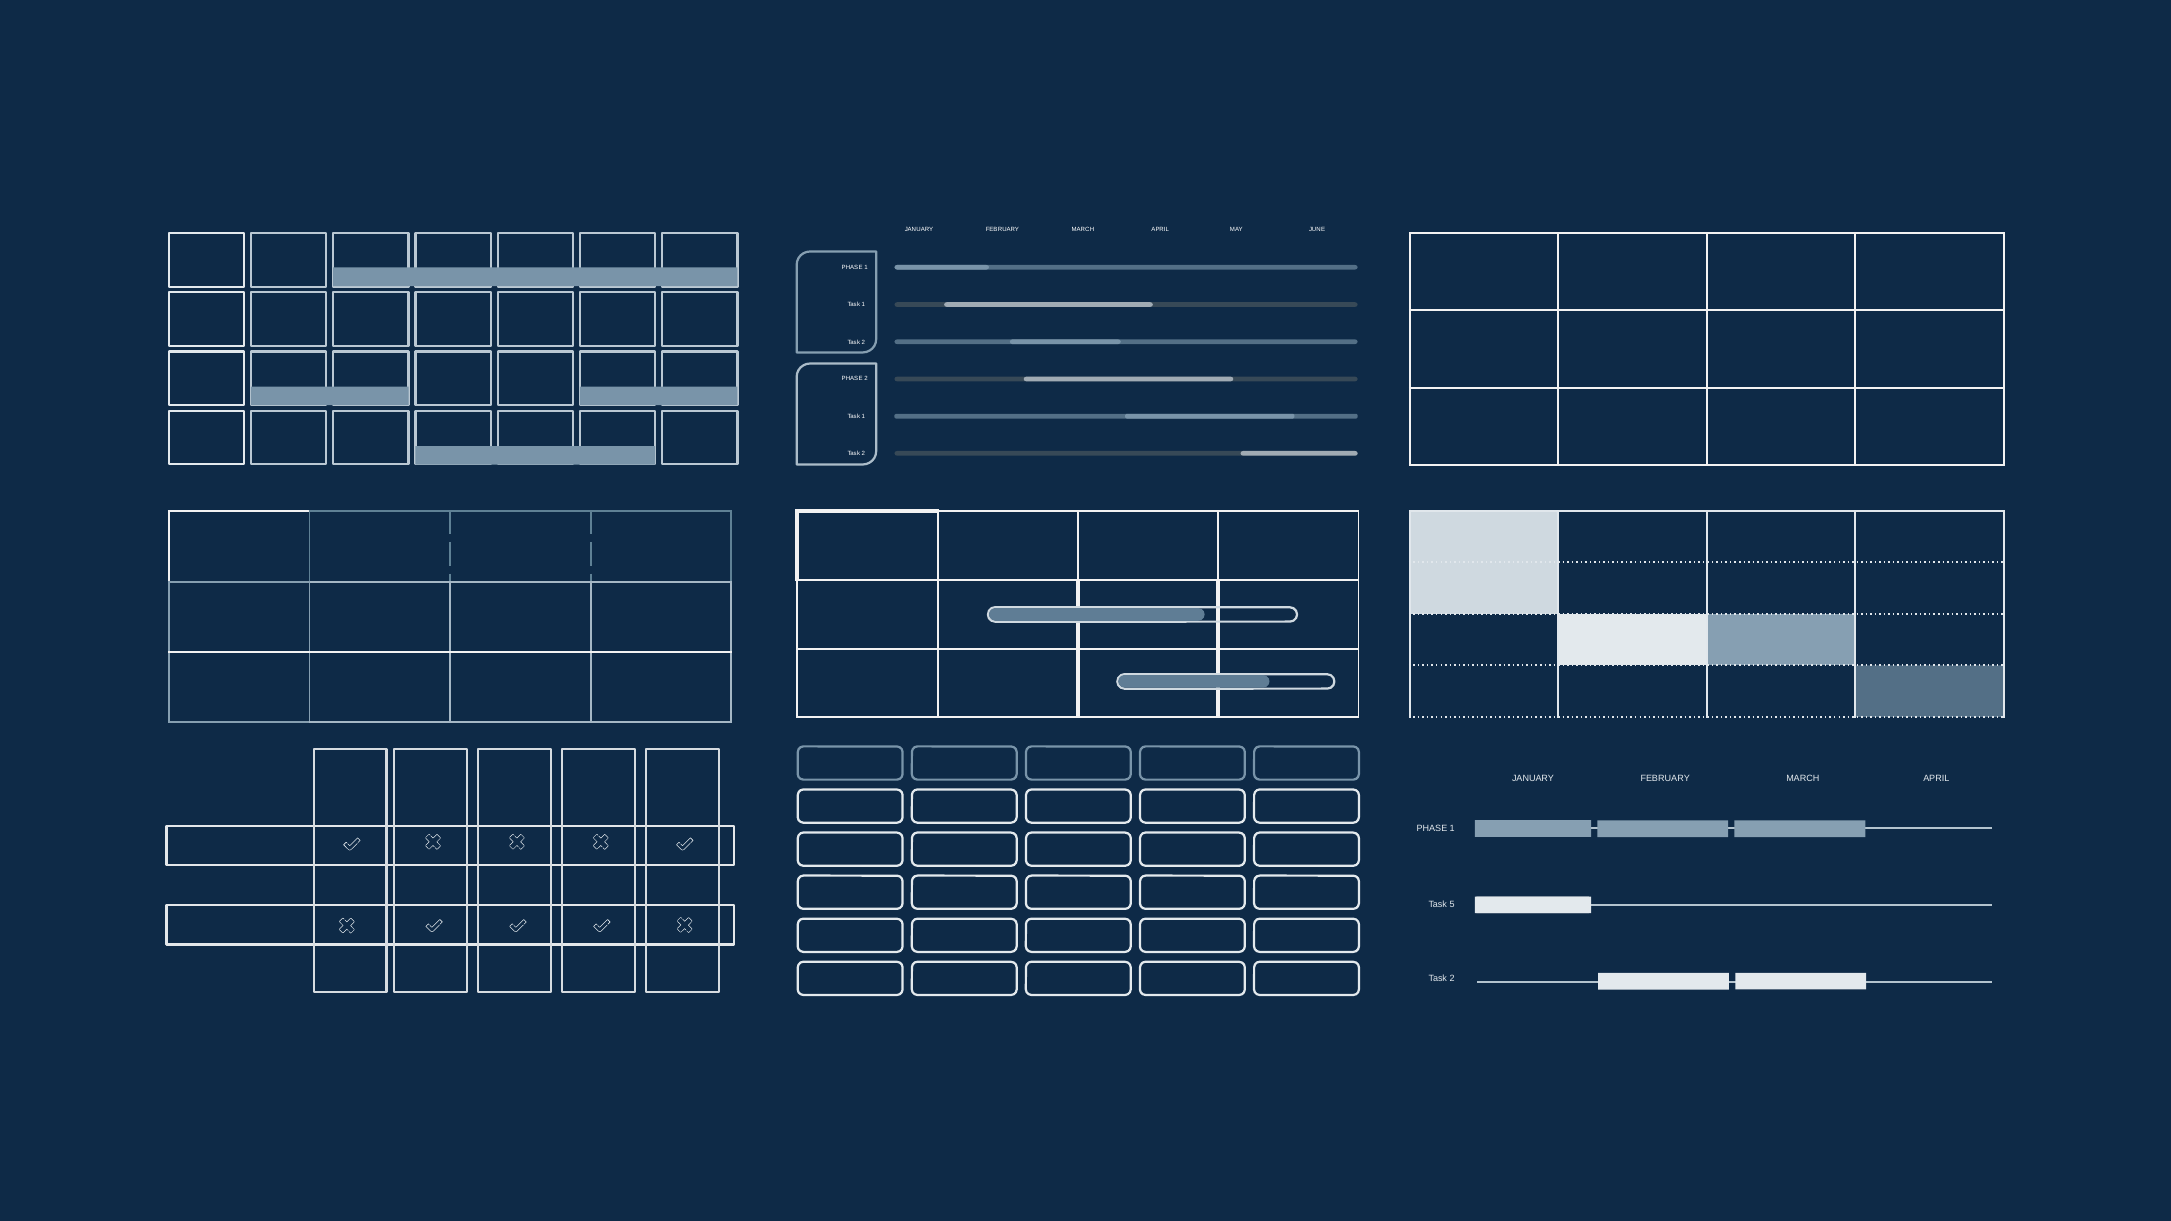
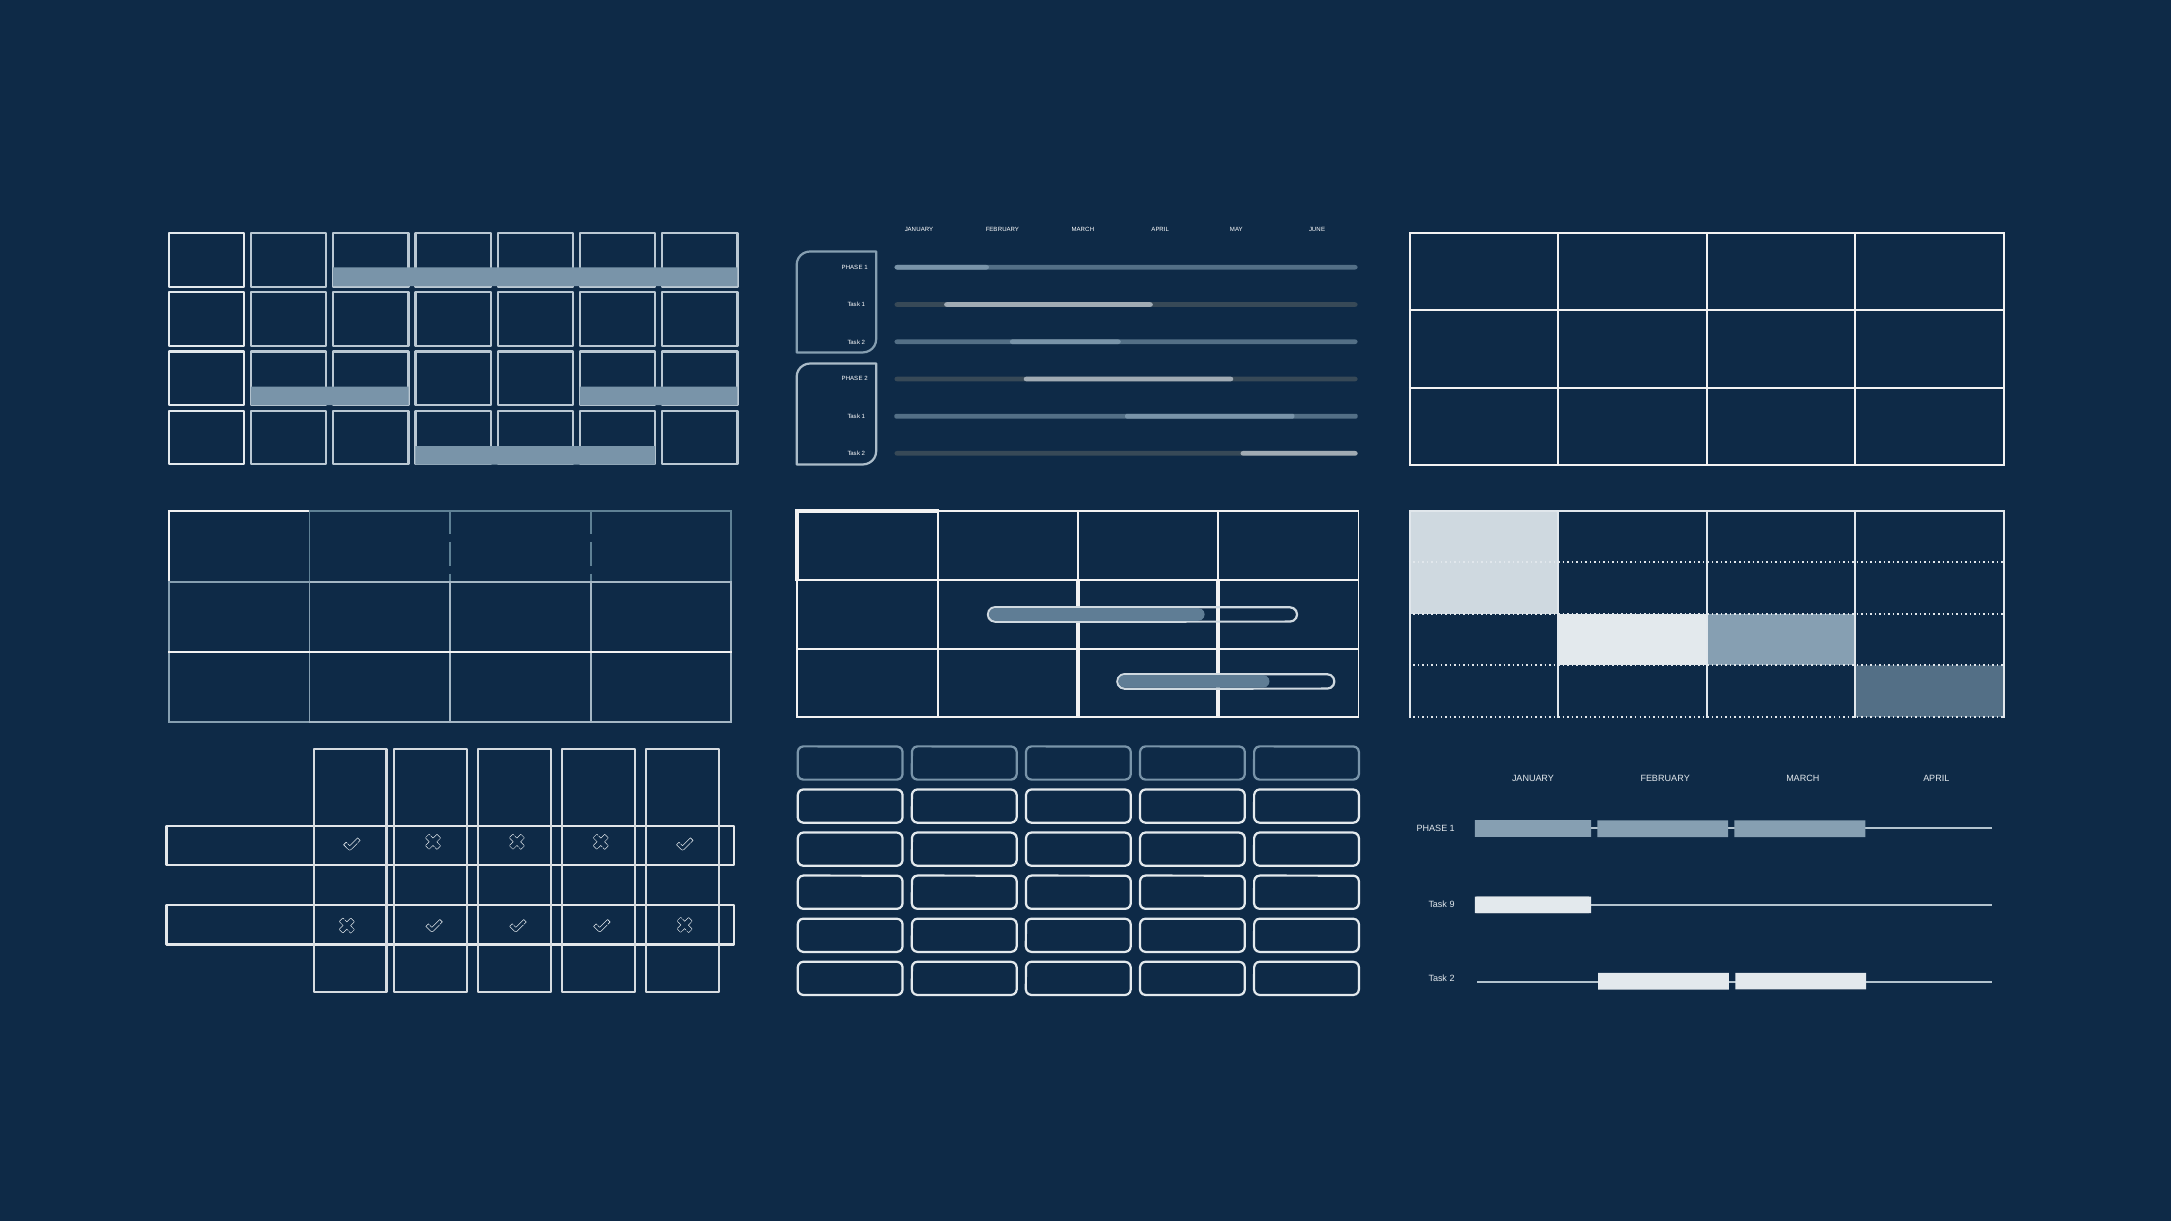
5: 5 -> 9 (1452, 904)
